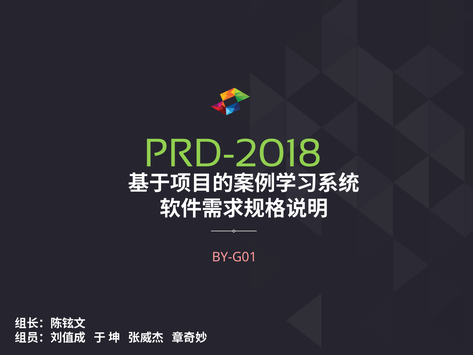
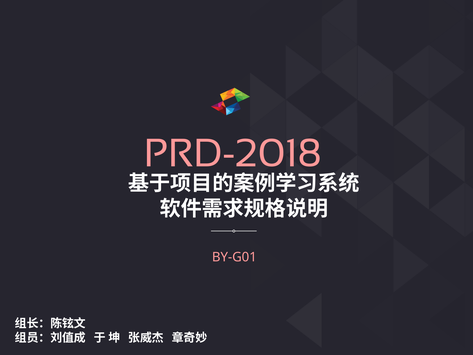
PRD-2018 colour: light green -> pink (233, 153)
